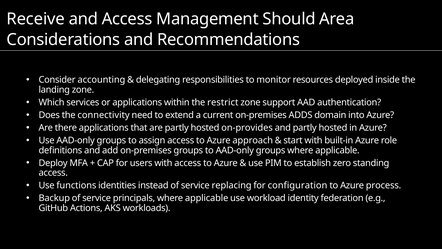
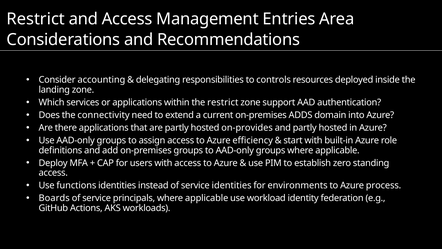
Receive: Receive -> Restrict (36, 19)
Should: Should -> Entries (289, 19)
monitor: monitor -> controls (274, 80)
approach: approach -> efficiency (253, 140)
service replacing: replacing -> identities (232, 185)
configuration: configuration -> environments (298, 185)
Backup: Backup -> Boards (54, 198)
